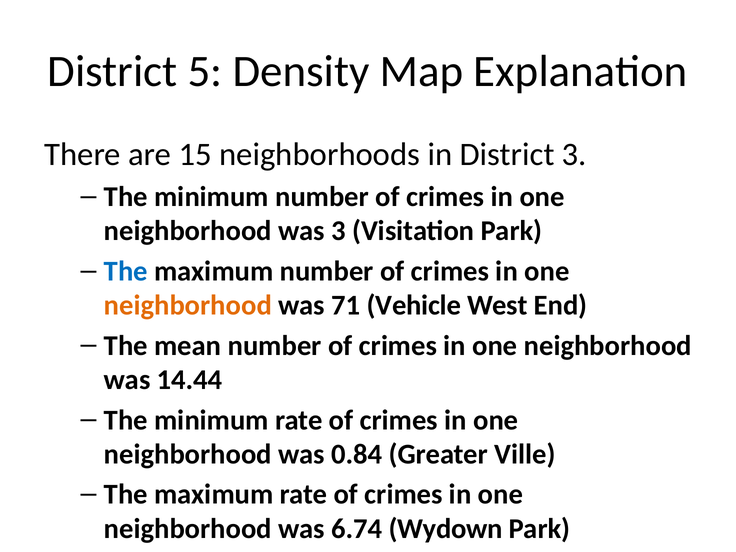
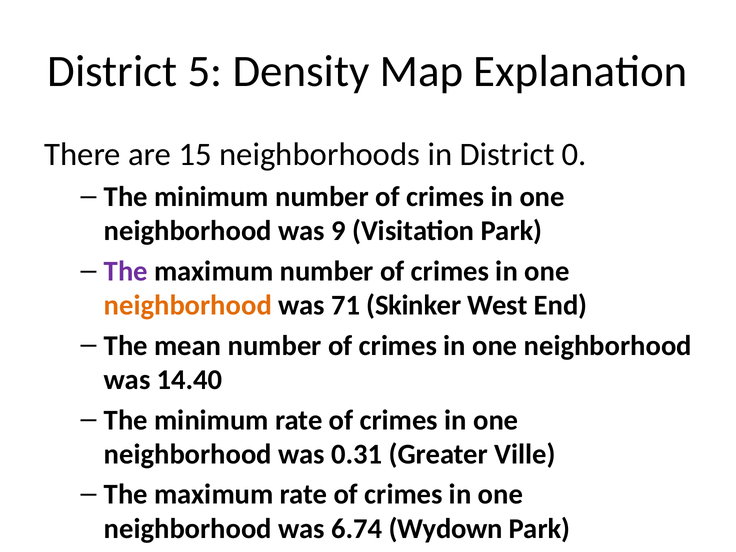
District 3: 3 -> 0 (574, 154)
was 3: 3 -> 9 (339, 231)
The colour: blue -> purple (126, 271)
Vehicle: Vehicle -> Skinker (414, 305)
14.44: 14.44 -> 14.40 (190, 380)
0.84: 0.84 -> 0.31 (357, 454)
